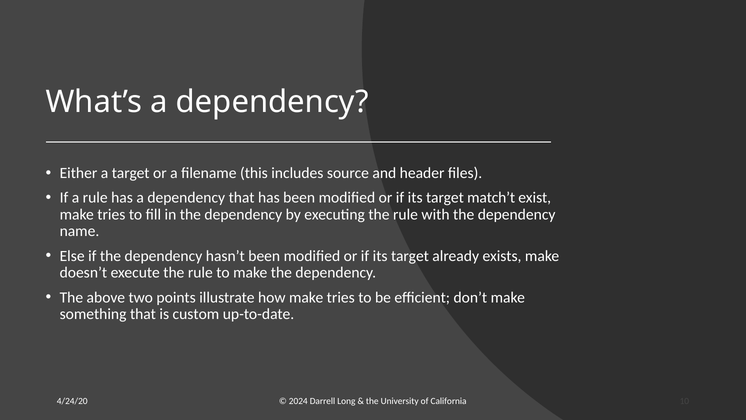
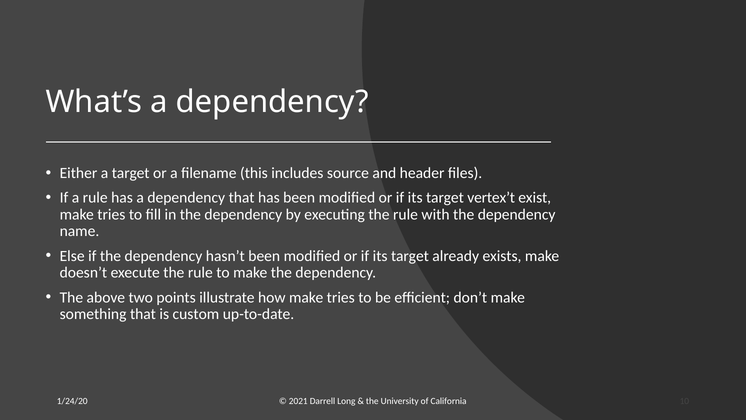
match’t: match’t -> vertex’t (491, 198)
4/24/20: 4/24/20 -> 1/24/20 (72, 401)
2024: 2024 -> 2021 (298, 401)
